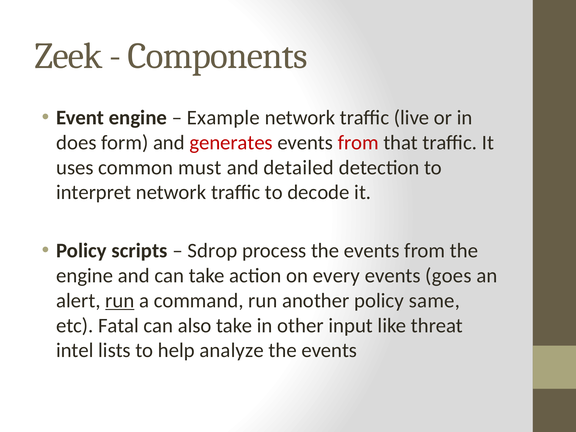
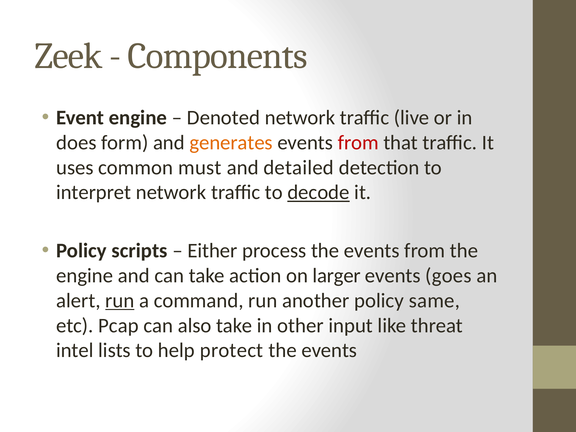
Example: Example -> Denoted (223, 118)
generates colour: red -> orange (231, 143)
decode underline: none -> present (318, 192)
Sdrop: Sdrop -> Either (213, 251)
every: every -> larger (337, 276)
Fatal: Fatal -> Pcap (118, 325)
analyze: analyze -> protect (232, 350)
